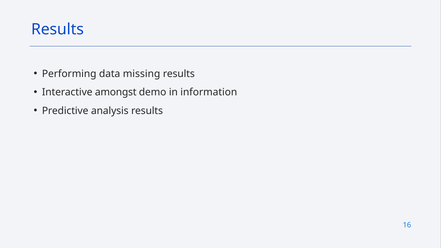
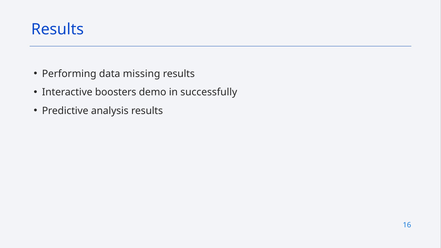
amongst: amongst -> boosters (116, 92)
information: information -> successfully (209, 92)
